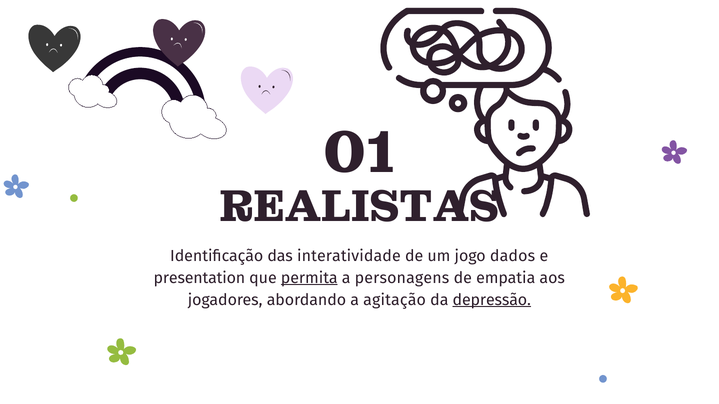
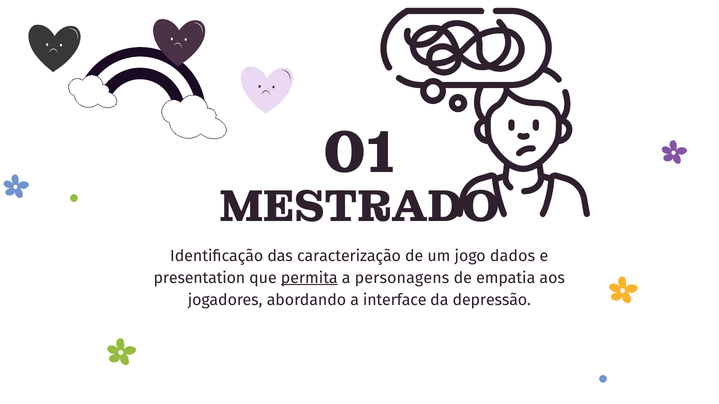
REALISTAS: REALISTAS -> MESTRADO (360, 207)
interatividade: interatividade -> caracterização (349, 256)
agitação: agitação -> interface (395, 300)
depressão underline: present -> none (492, 300)
